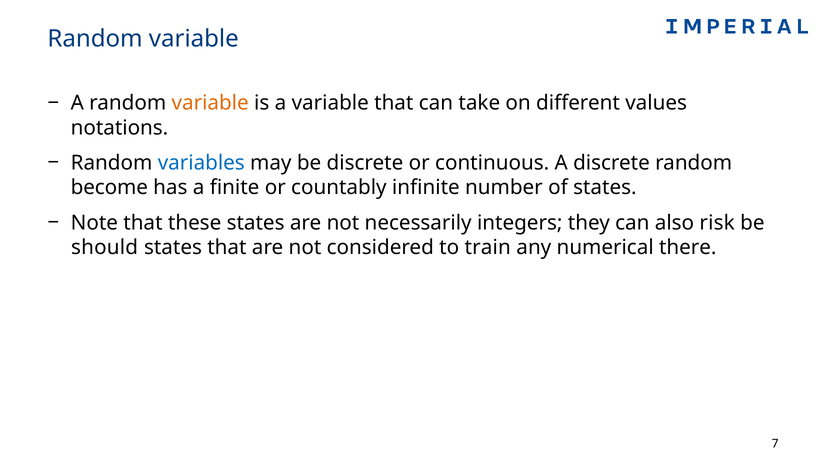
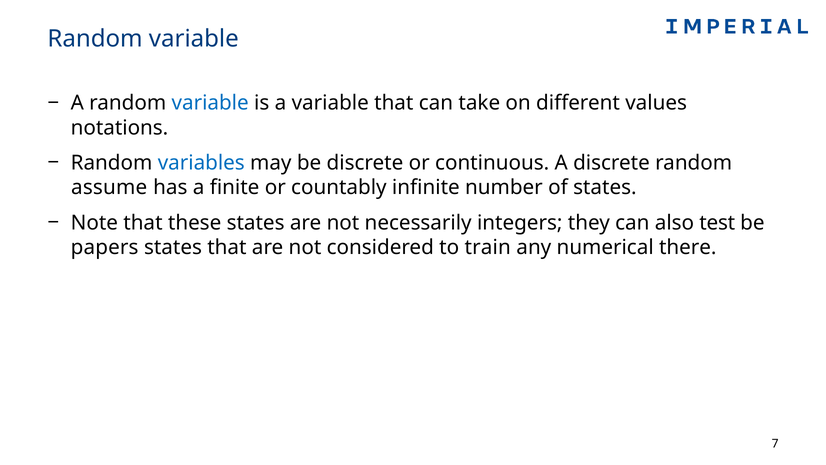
variable colour: orange -> blue (210, 103)
become: become -> assume (109, 188)
risk: risk -> test (717, 223)
should: should -> papers (105, 247)
